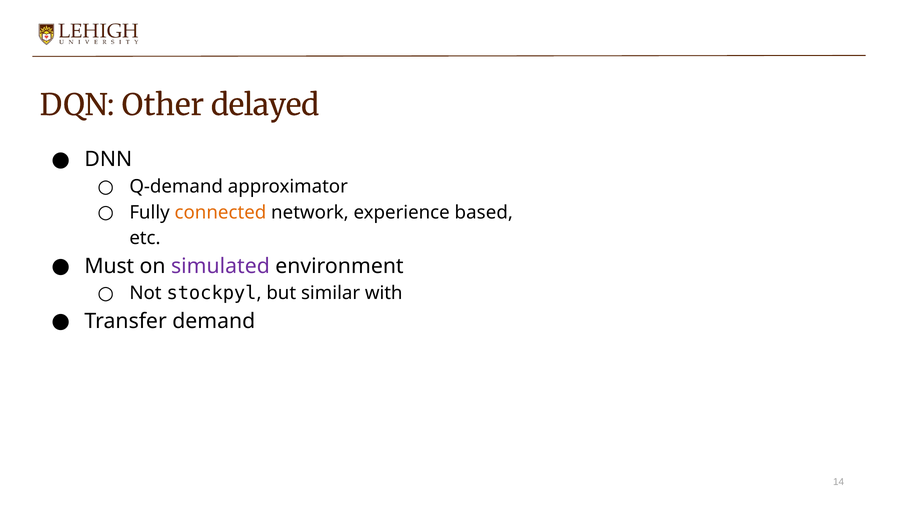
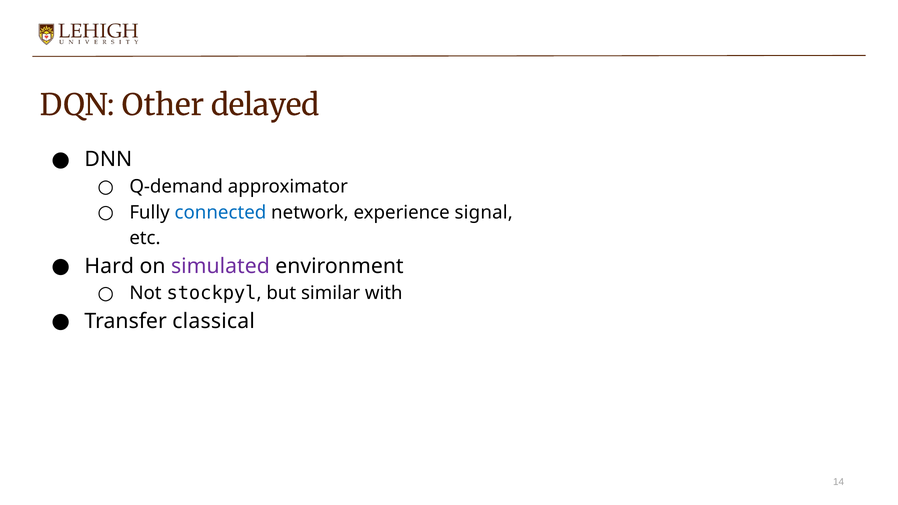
connected colour: orange -> blue (220, 212)
based: based -> signal (484, 212)
Must: Must -> Hard (109, 266)
demand: demand -> classical (214, 321)
